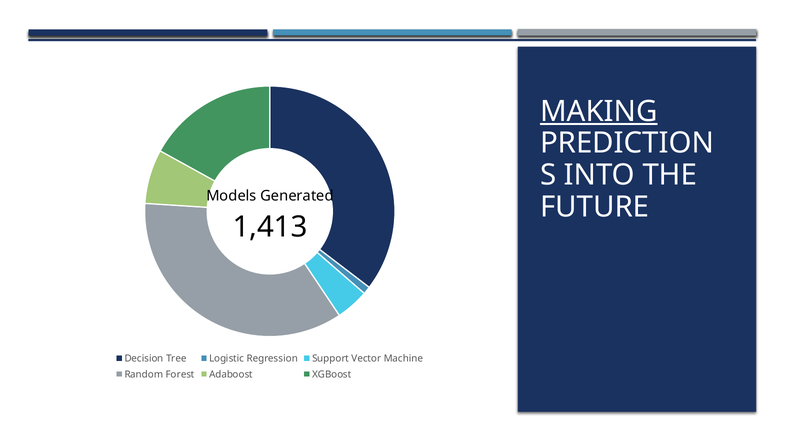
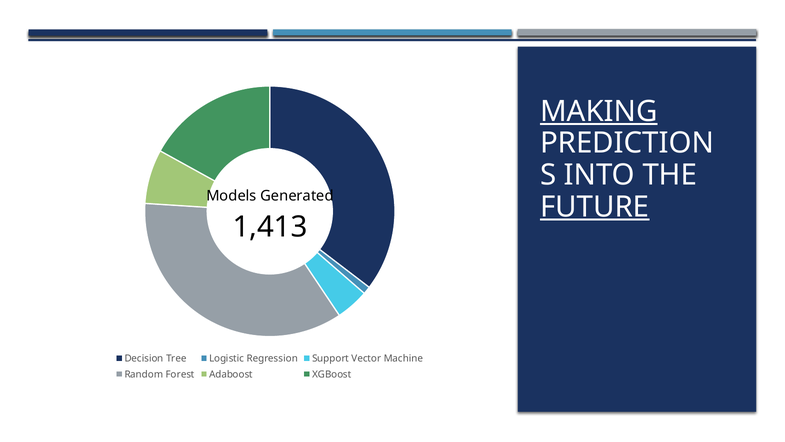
FUTURE underline: none -> present (595, 207)
